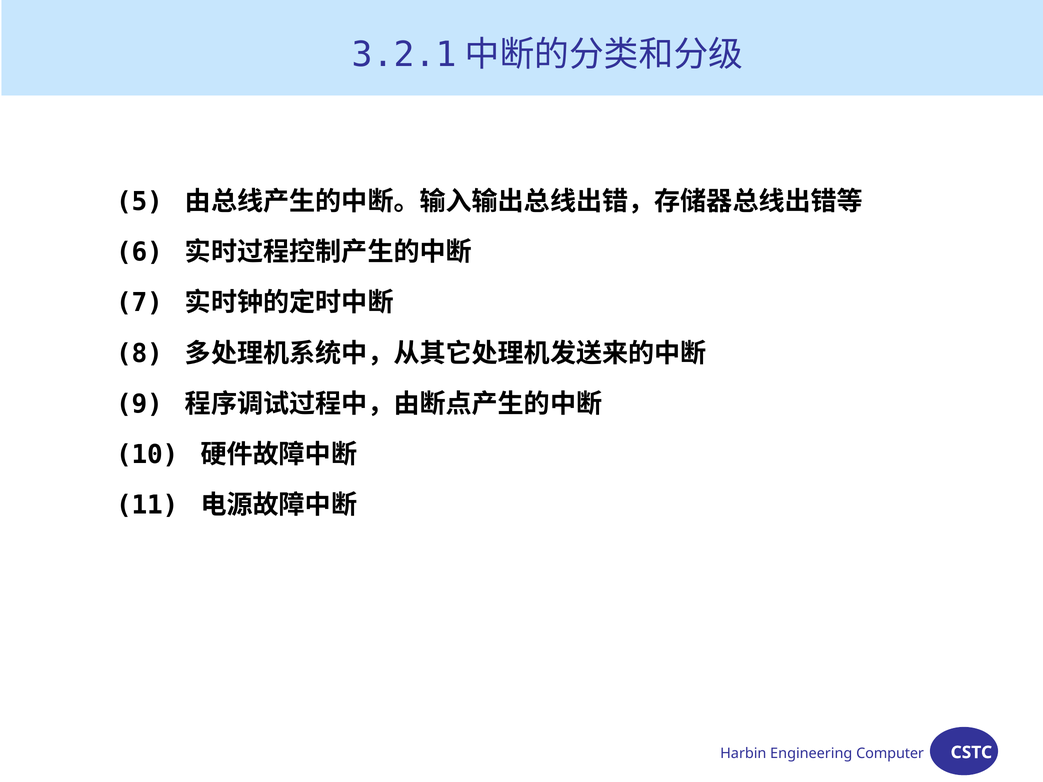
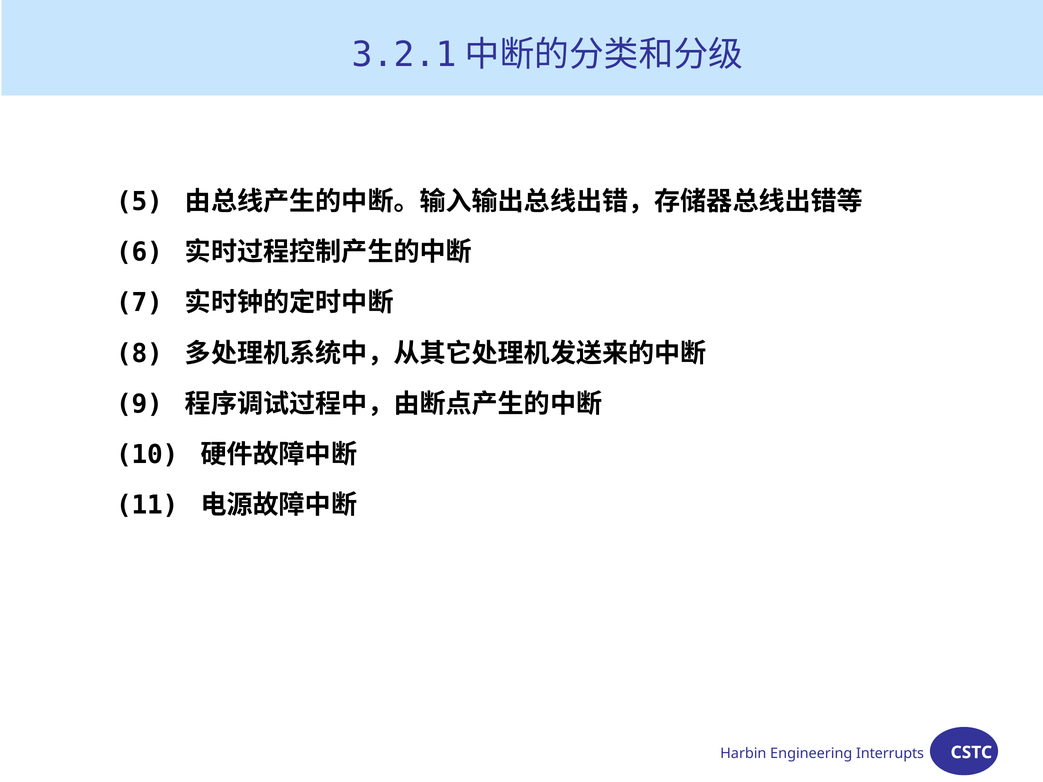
Computer: Computer -> Interrupts (890, 754)
